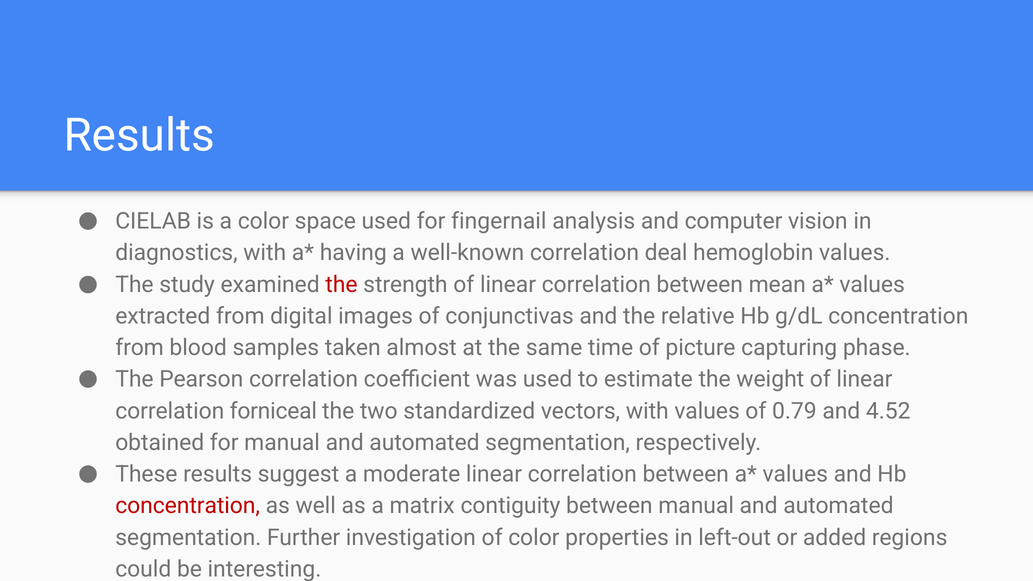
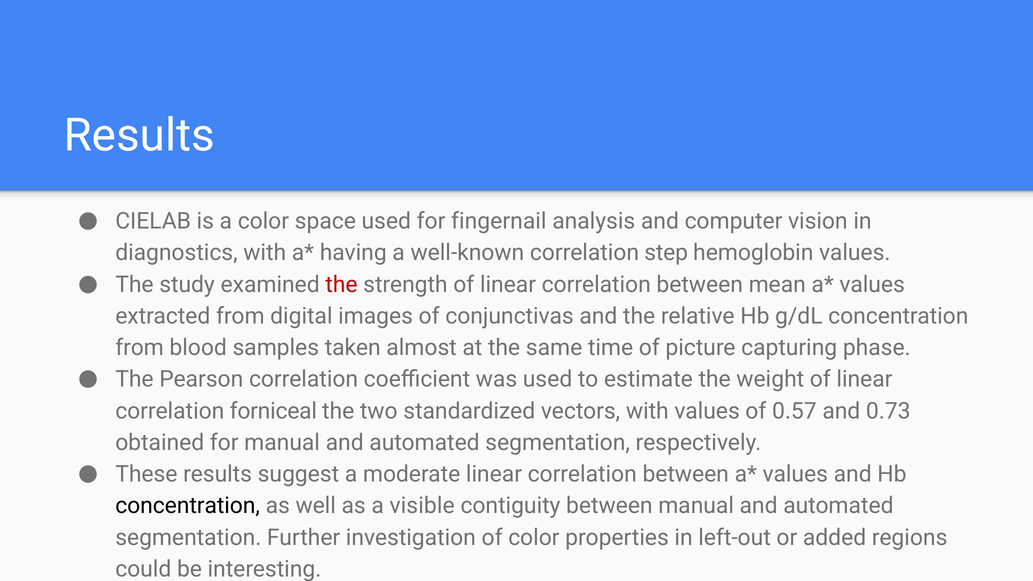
deal: deal -> step (666, 253)
0.79: 0.79 -> 0.57 (794, 411)
4.52: 4.52 -> 0.73 (888, 411)
concentration colour: red -> black (188, 506)
matrix: matrix -> visible (422, 506)
